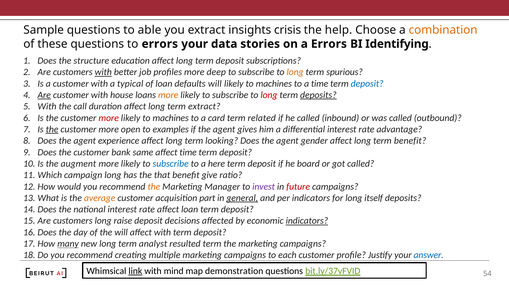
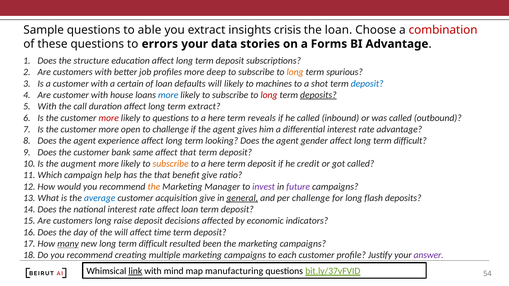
the help: help -> loan (339, 30)
combination colour: orange -> red (443, 30)
a Errors: Errors -> Forms (329, 44)
BI Identifying: Identifying -> Advantage (397, 44)
with underline: present -> none (103, 72)
typical: typical -> certain (130, 84)
a time: time -> shot (320, 84)
Are underline: present -> none (44, 95)
more colour: orange -> blue (168, 95)
machines: machines -> questions (171, 118)
card: card -> here (216, 118)
related: related -> reveals (262, 118)
the underline: present -> none (52, 129)
to examples: examples -> challenge (171, 129)
affect long term benefit: benefit -> difficult (410, 141)
affect time: time -> that (188, 152)
subscribe colour: blue -> orange (171, 164)
board: board -> credit (308, 164)
campaign long: long -> help (113, 175)
future colour: red -> purple (298, 187)
average colour: orange -> blue (100, 198)
acquisition part: part -> give (207, 198)
per indicators: indicators -> challenge (311, 198)
itself: itself -> flash (374, 198)
indicators underline: present -> none (307, 221)
affect with: with -> time (163, 233)
new long term analyst: analyst -> difficult (153, 244)
resulted term: term -> been (212, 244)
answer colour: blue -> purple (429, 255)
demonstration: demonstration -> manufacturing (234, 271)
